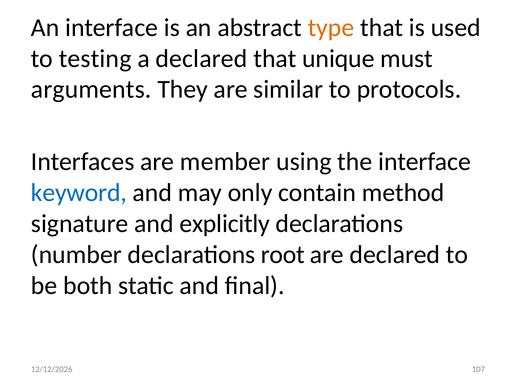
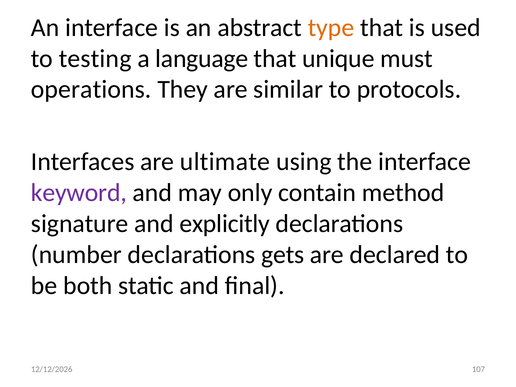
a declared: declared -> language (202, 59)
arguments: arguments -> operations (91, 89)
member: member -> ultimate (225, 162)
keyword colour: blue -> purple (79, 193)
root: root -> gets (283, 255)
